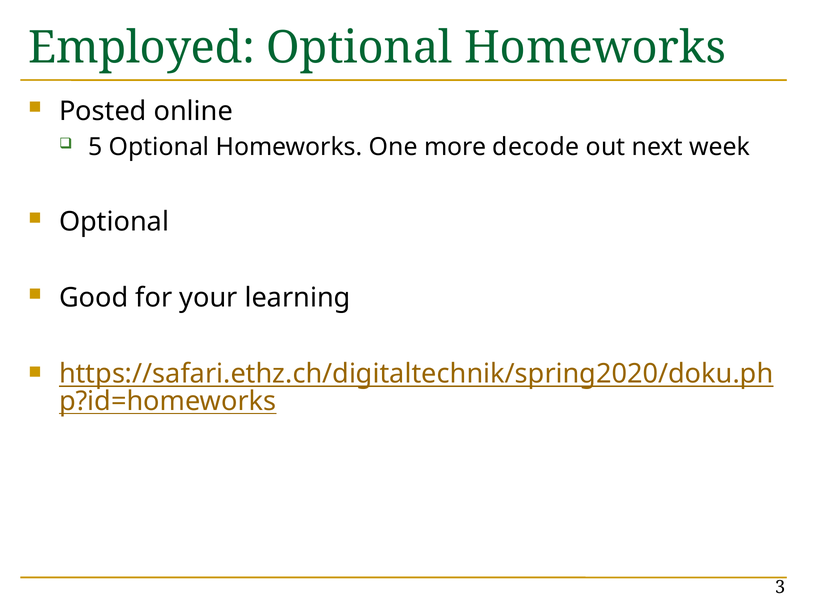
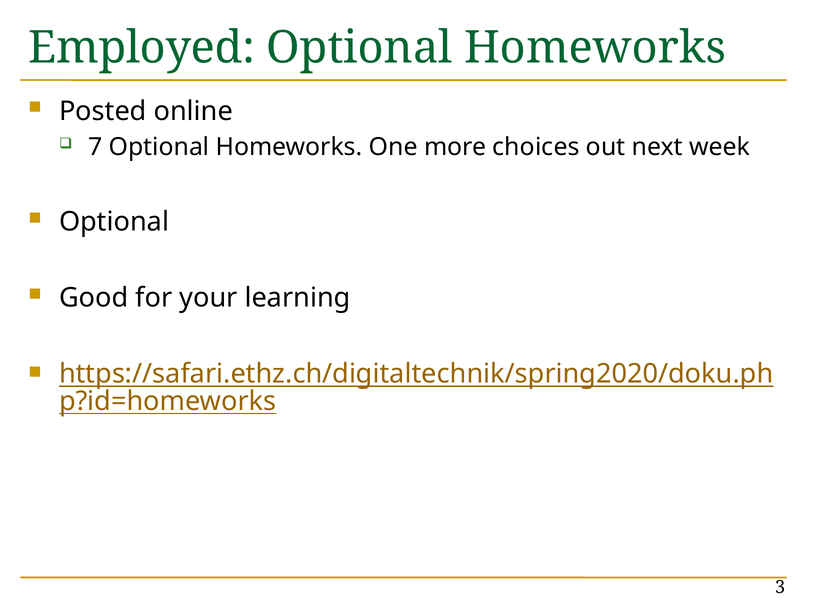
5: 5 -> 7 (95, 147)
decode: decode -> choices (536, 147)
